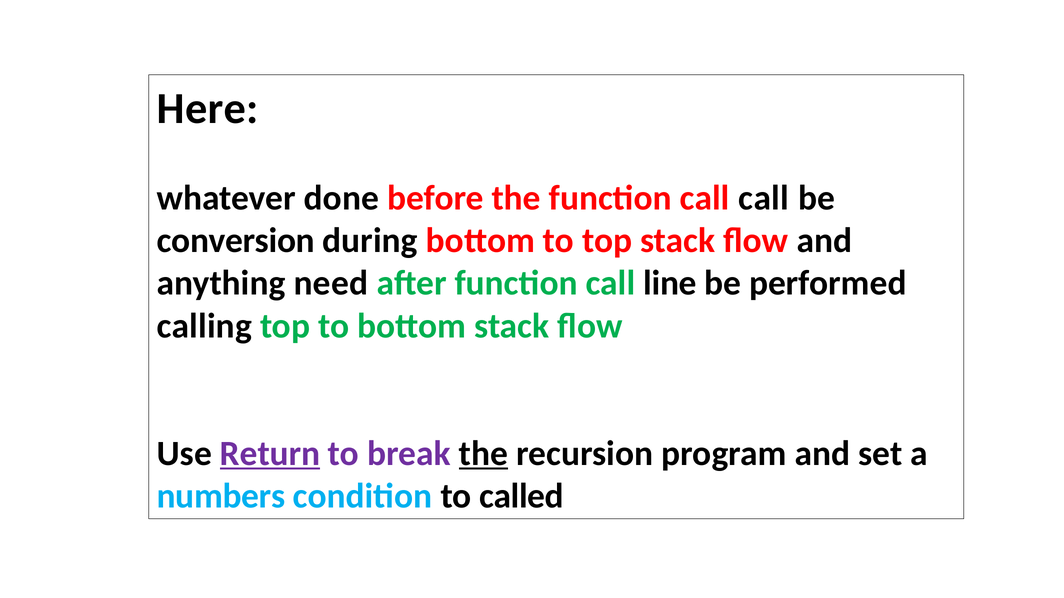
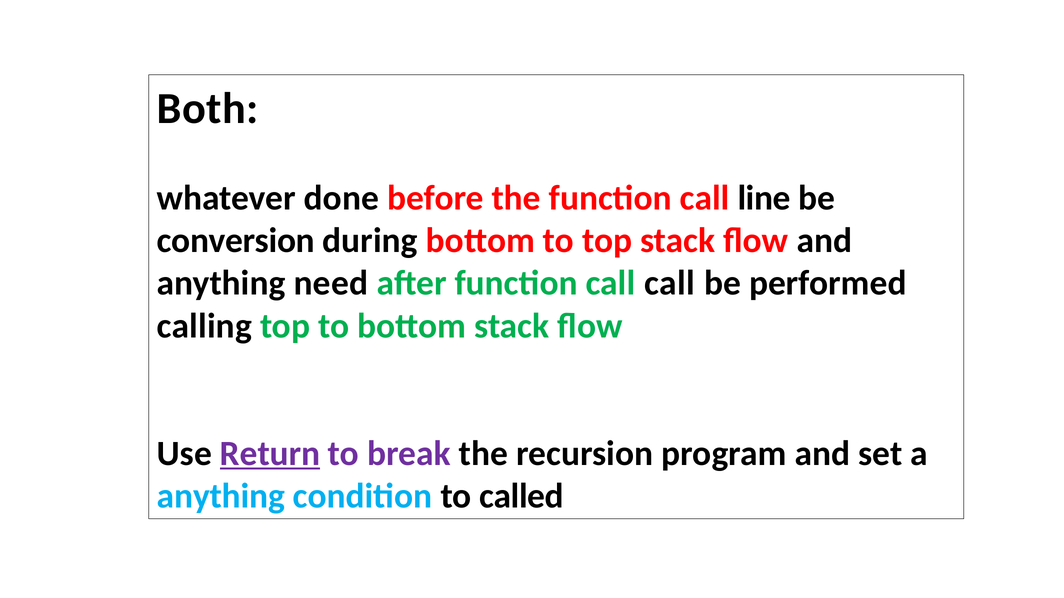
Here: Here -> Both (208, 109)
call call: call -> line (764, 198)
call line: line -> call (670, 284)
the underline: present -> none (484, 454)
numbers: numbers -> anything (221, 496)
